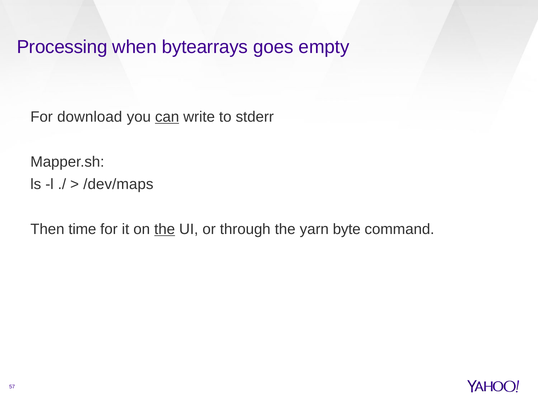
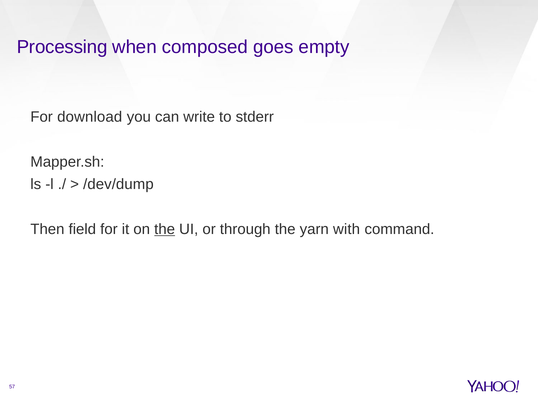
bytearrays: bytearrays -> composed (205, 47)
can underline: present -> none (167, 117)
/dev/maps: /dev/maps -> /dev/dump (118, 184)
time: time -> field (82, 229)
byte: byte -> with (347, 229)
